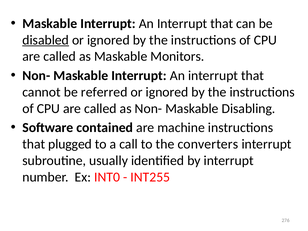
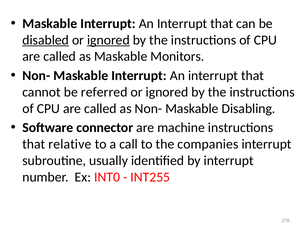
ignored underline: none -> present (108, 40)
contained: contained -> connector (105, 128)
plugged: plugged -> relative (70, 144)
converters: converters -> companies (208, 144)
